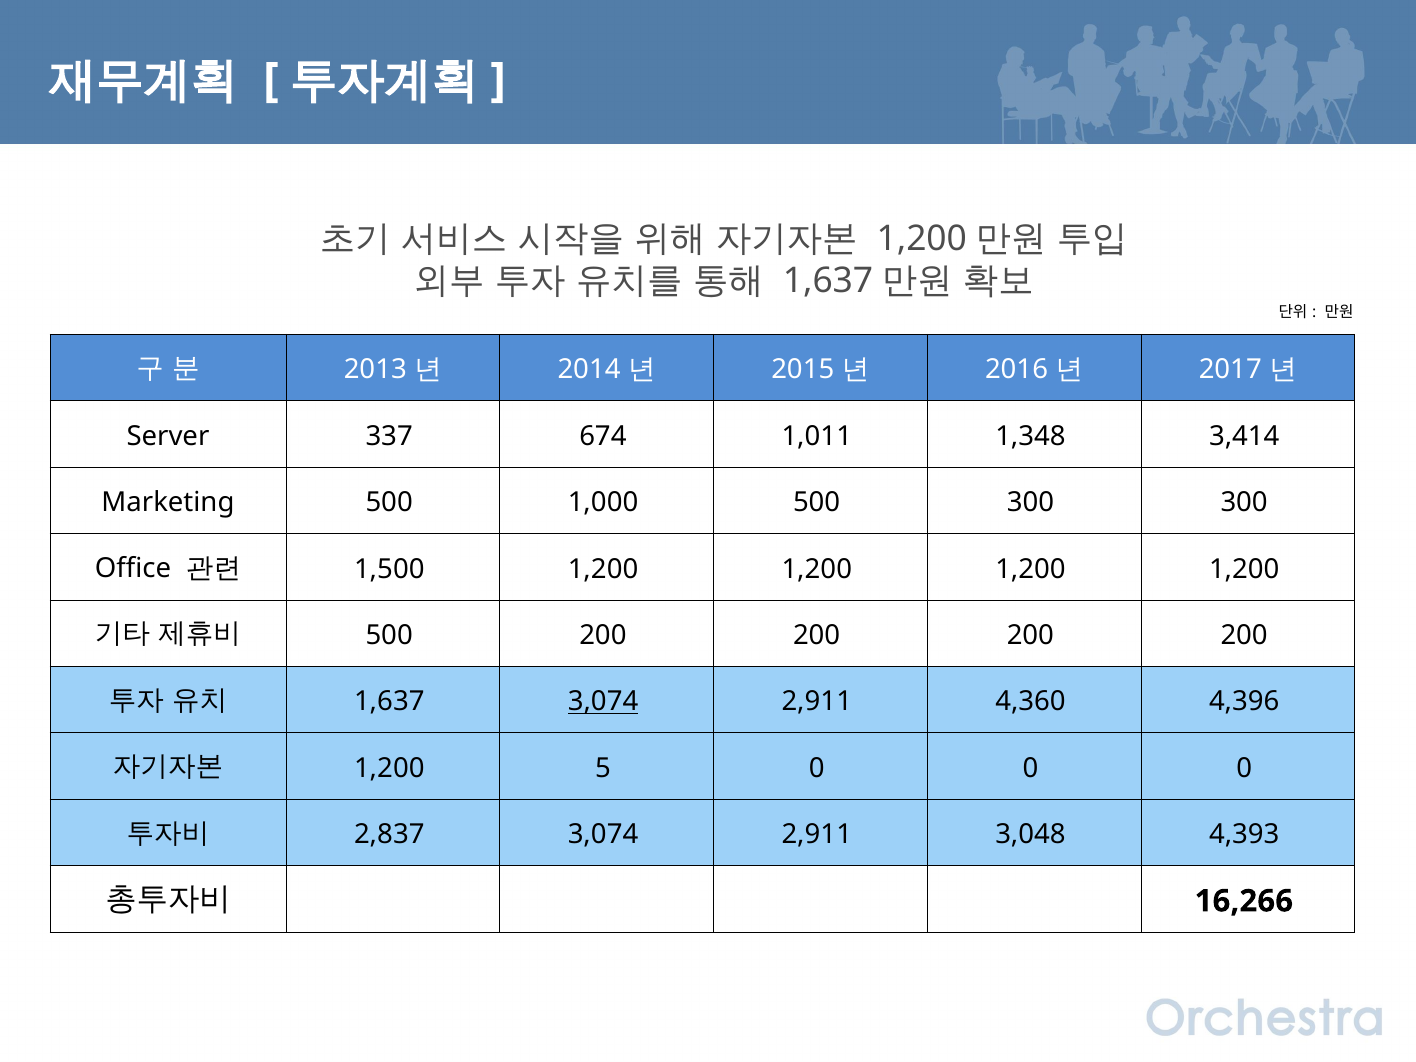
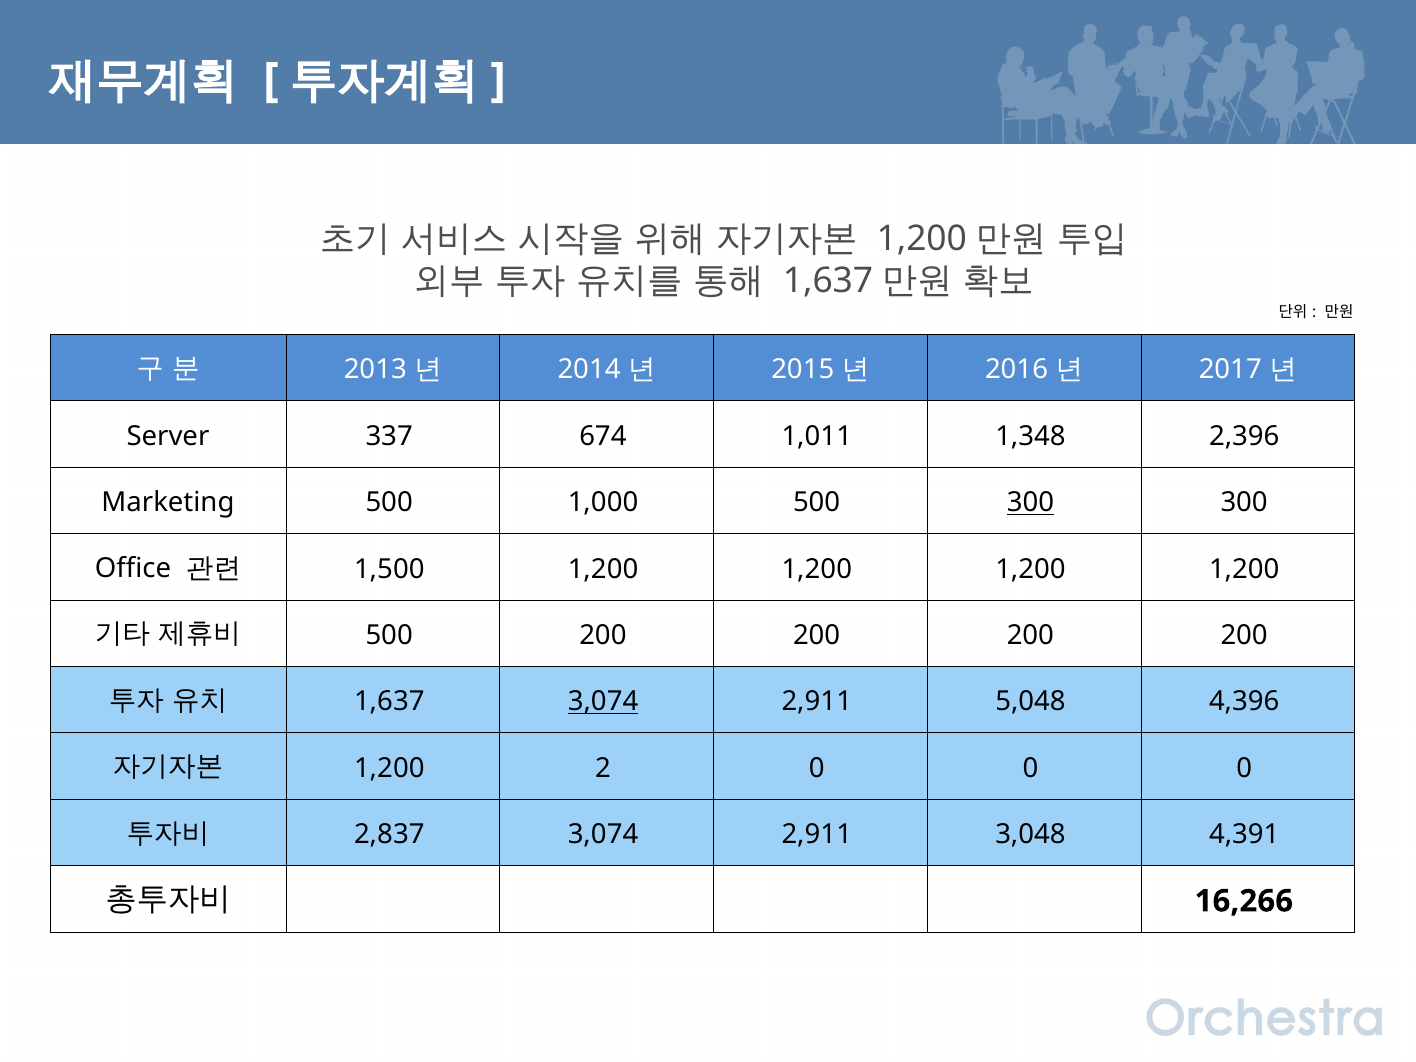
3,414: 3,414 -> 2,396 (1244, 436)
300 underline: none -> present (1030, 503)
4,360: 4,360 -> 5,048 (1031, 702)
5: 5 -> 2 (603, 768)
4,393: 4,393 -> 4,391 (1244, 835)
